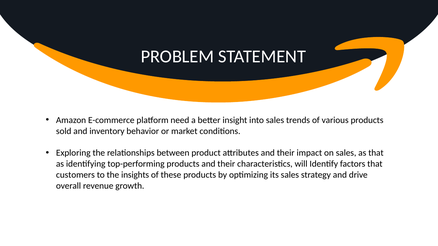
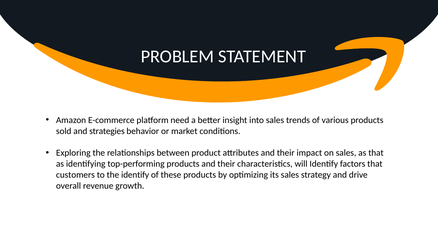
inventory: inventory -> strategies (107, 131)
the insights: insights -> identify (135, 175)
